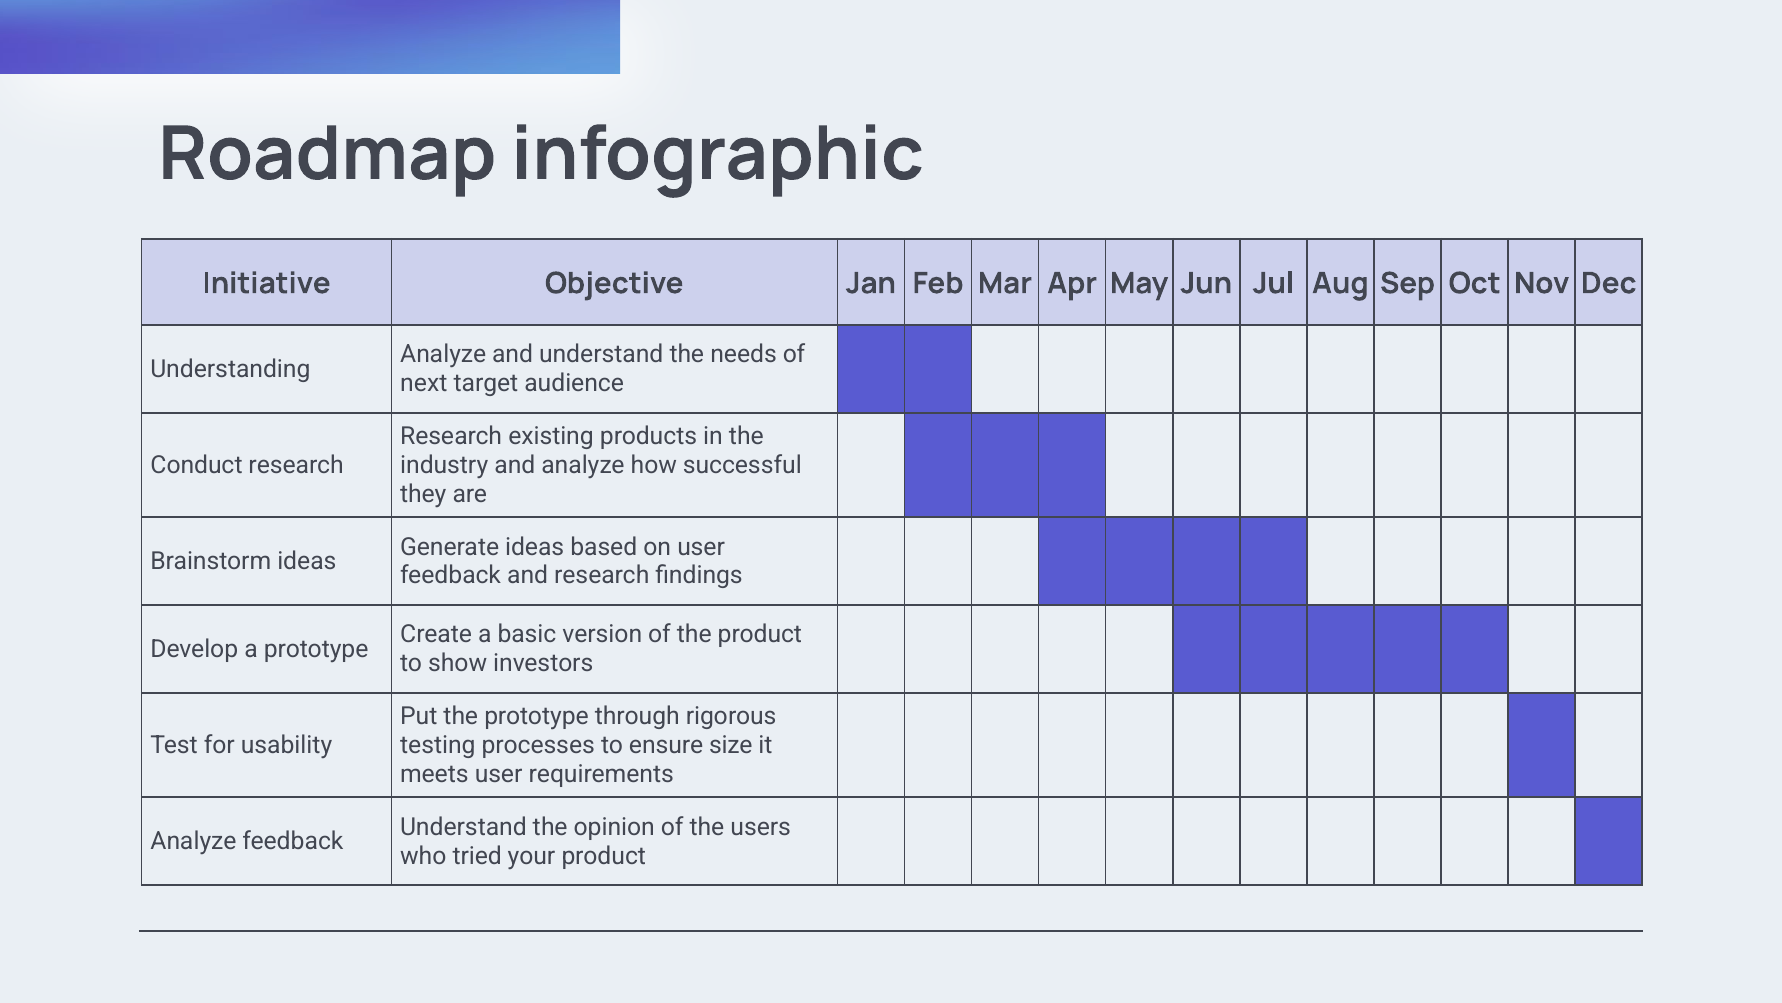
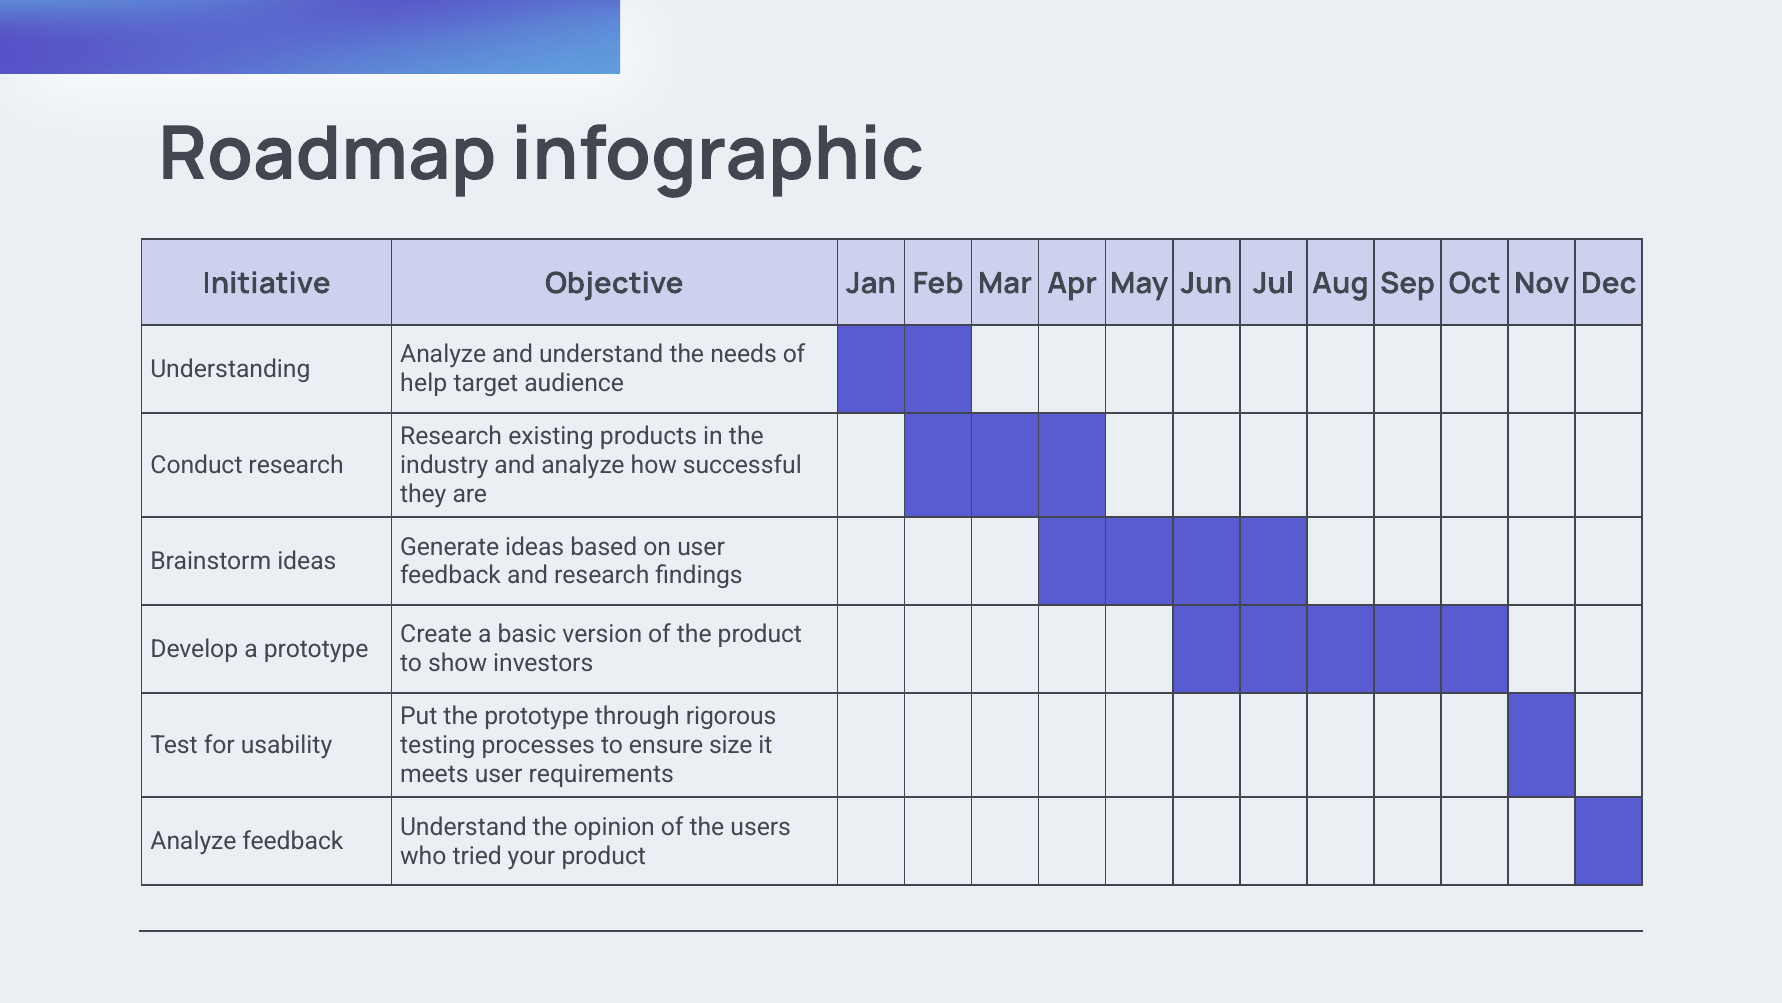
next: next -> help (424, 383)
